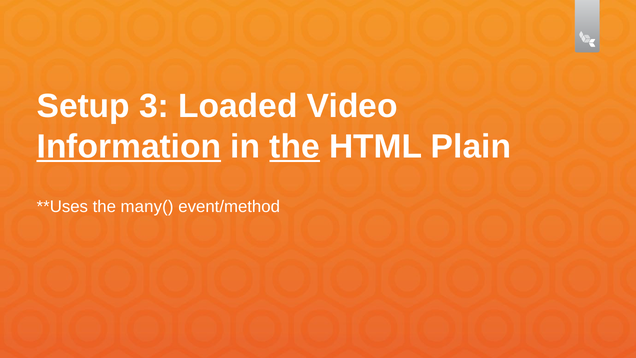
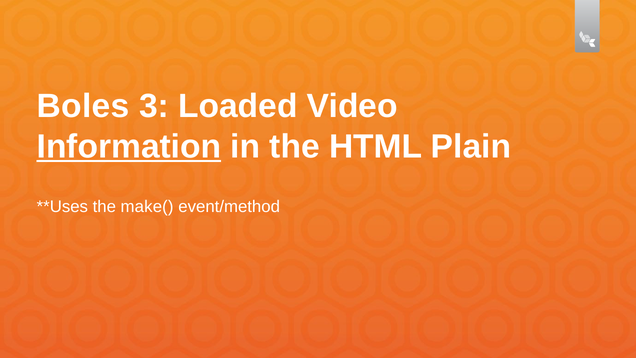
Setup: Setup -> Boles (83, 106)
the underline: present -> none (295, 146)
many(: many( -> make( (147, 207)
